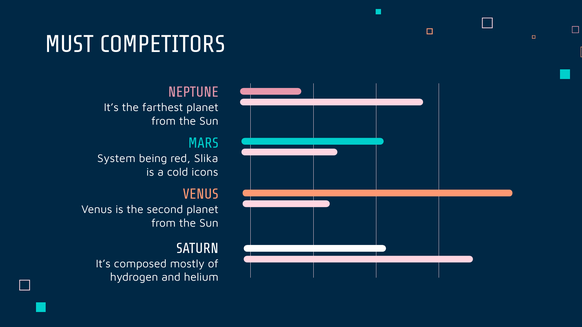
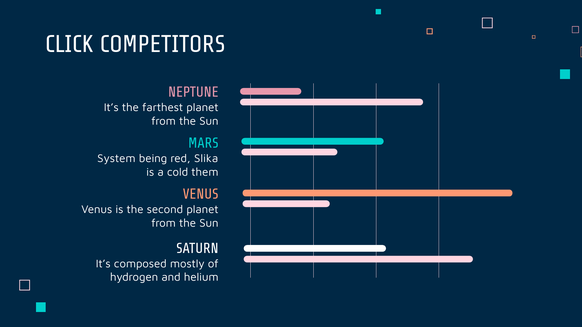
MUST: MUST -> CLICK (69, 44)
icons: icons -> them (205, 172)
